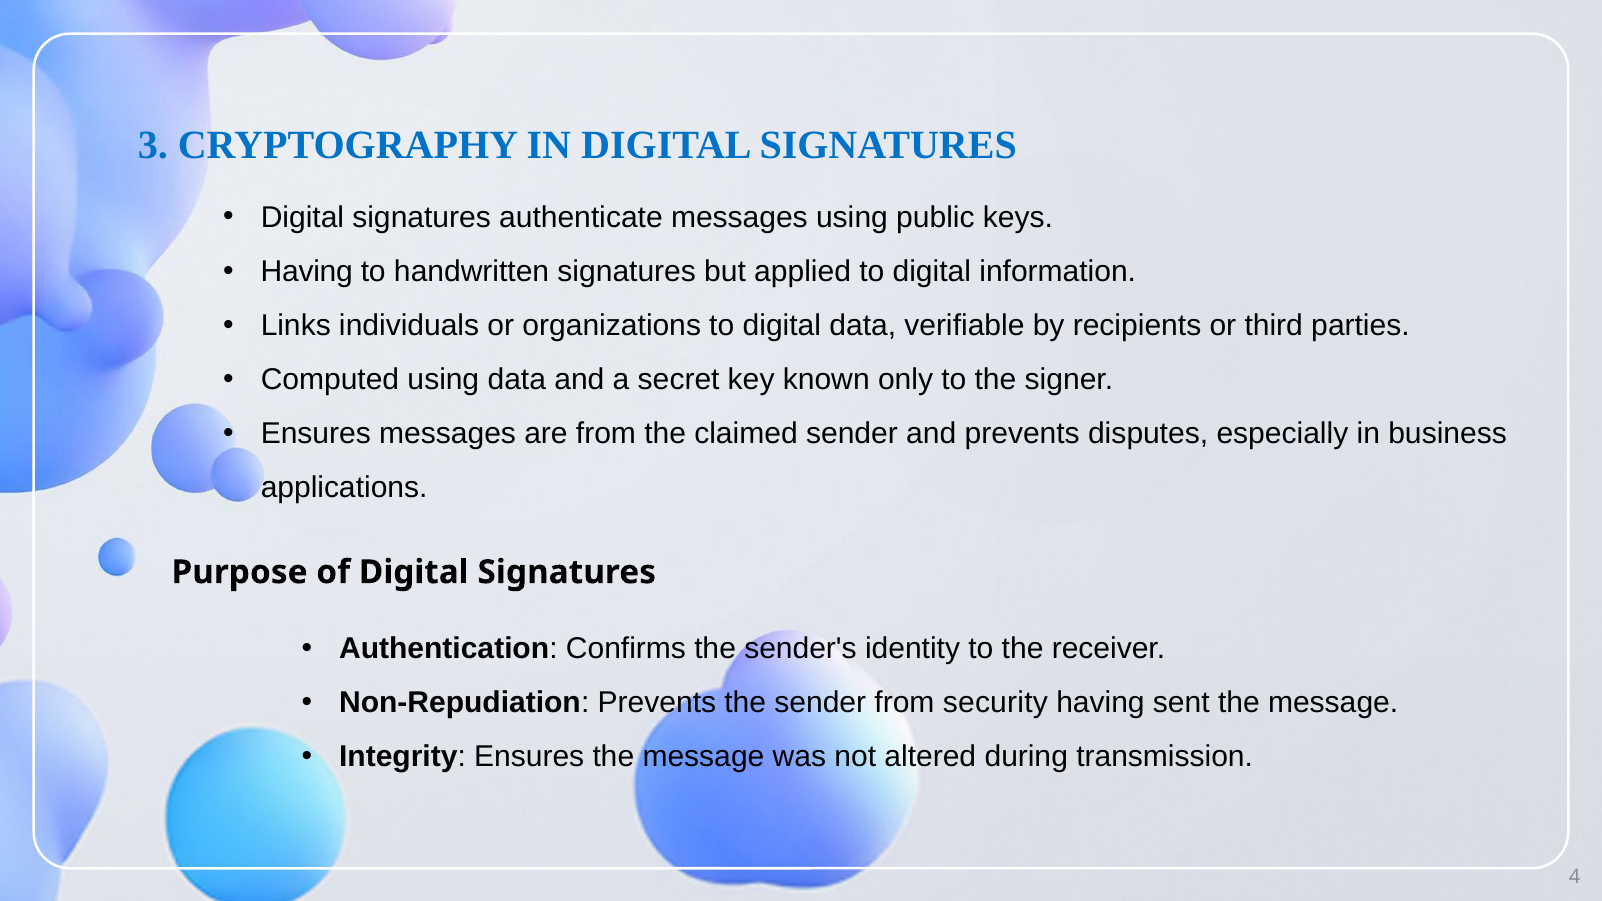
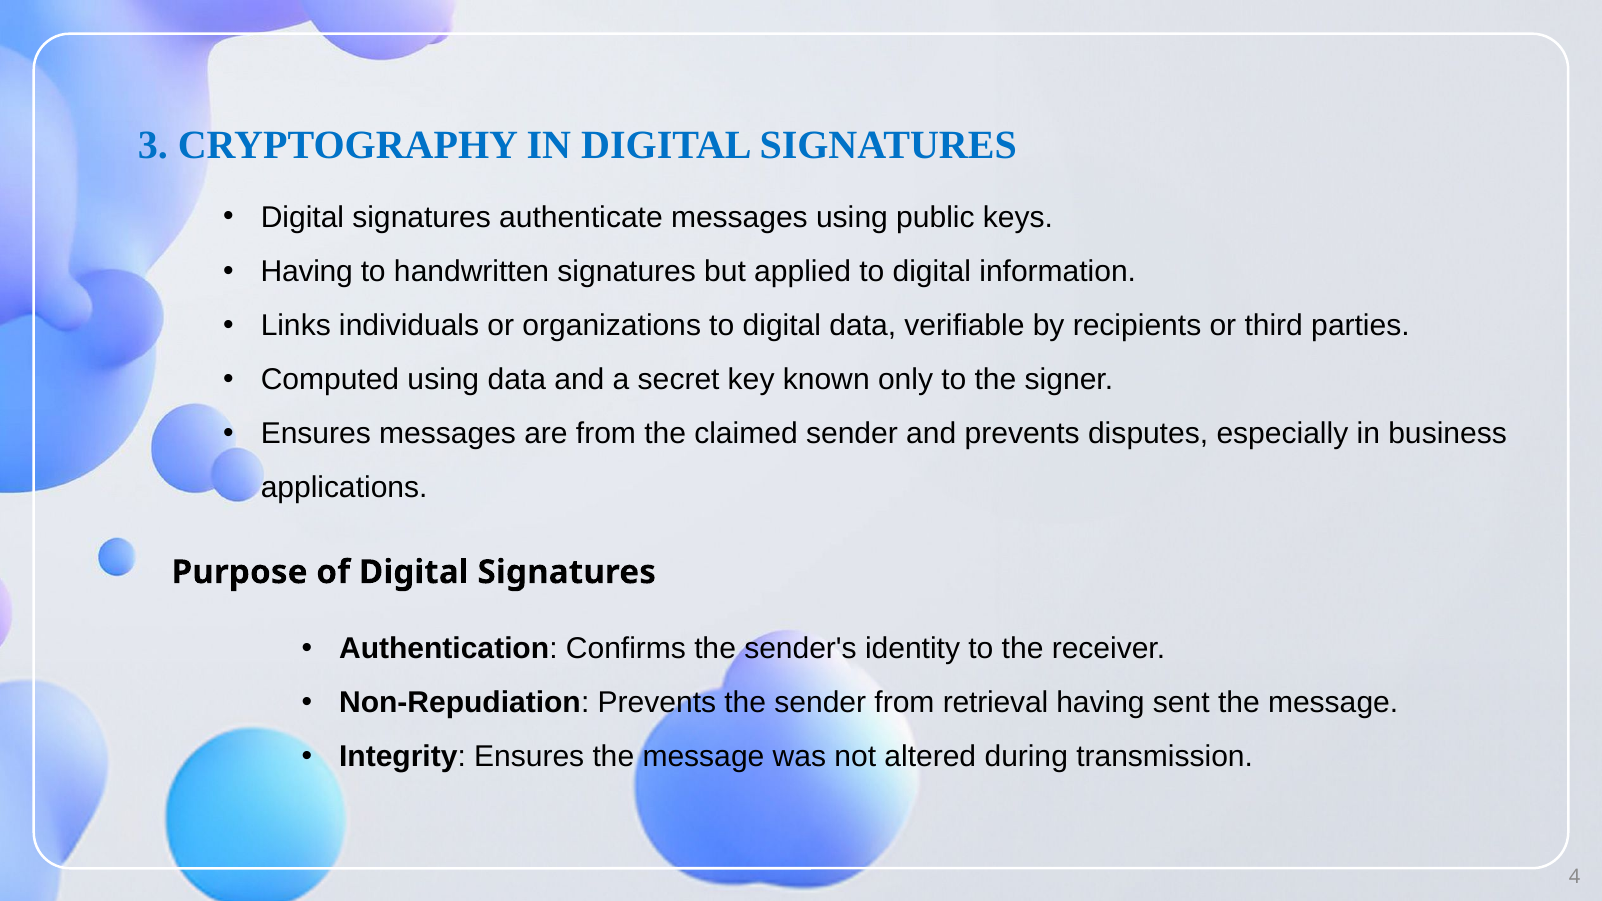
security: security -> retrieval (996, 703)
